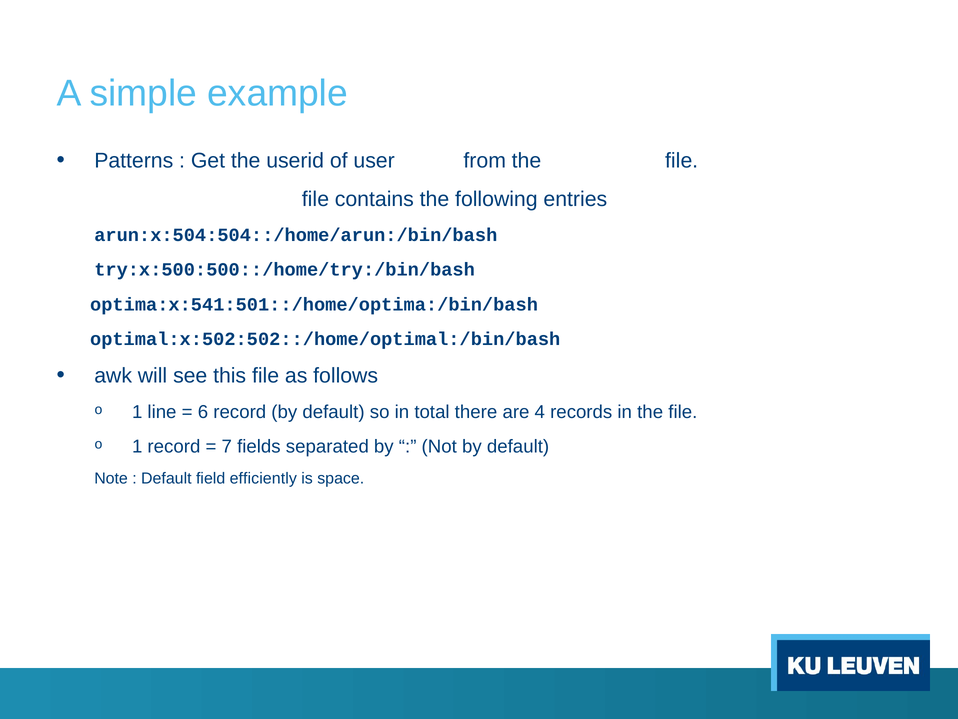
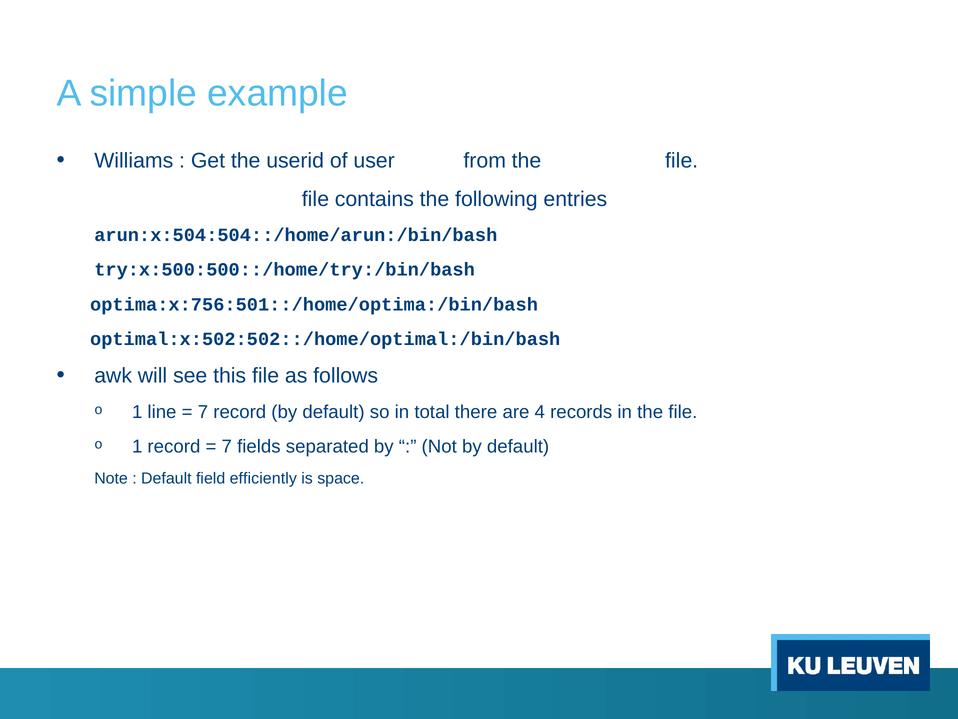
Patterns: Patterns -> Williams (134, 161)
optima:x:541:501::/home/optima:/bin/bash: optima:x:541:501::/home/optima:/bin/bash -> optima:x:756:501::/home/optima:/bin/bash (314, 304)
6: 6 -> 7 (203, 412)
